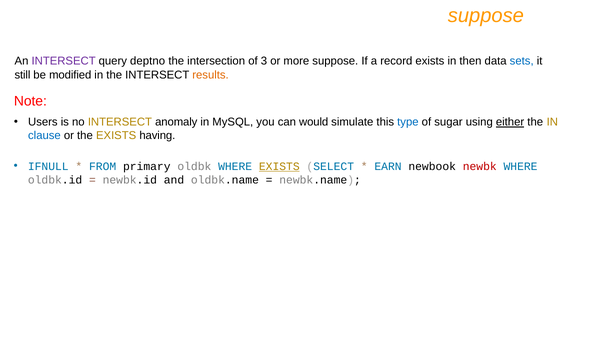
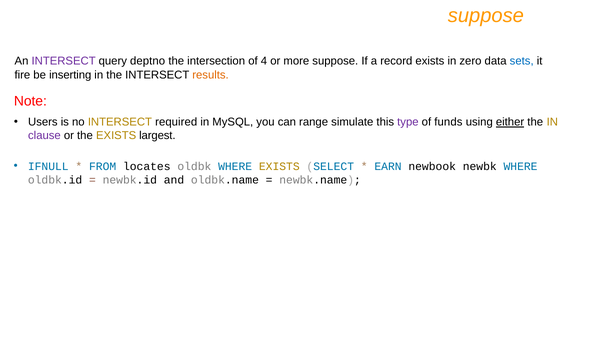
3: 3 -> 4 (264, 61)
then: then -> zero (470, 61)
still: still -> fire (22, 75)
modified: modified -> inserting (70, 75)
anomaly: anomaly -> required (176, 122)
would: would -> range (314, 122)
type colour: blue -> purple (408, 122)
sugar: sugar -> funds (448, 122)
clause colour: blue -> purple (44, 136)
having: having -> largest (157, 136)
primary: primary -> locates (147, 166)
EXISTS underline: present -> none (279, 166)
newbk colour: red -> black (480, 166)
